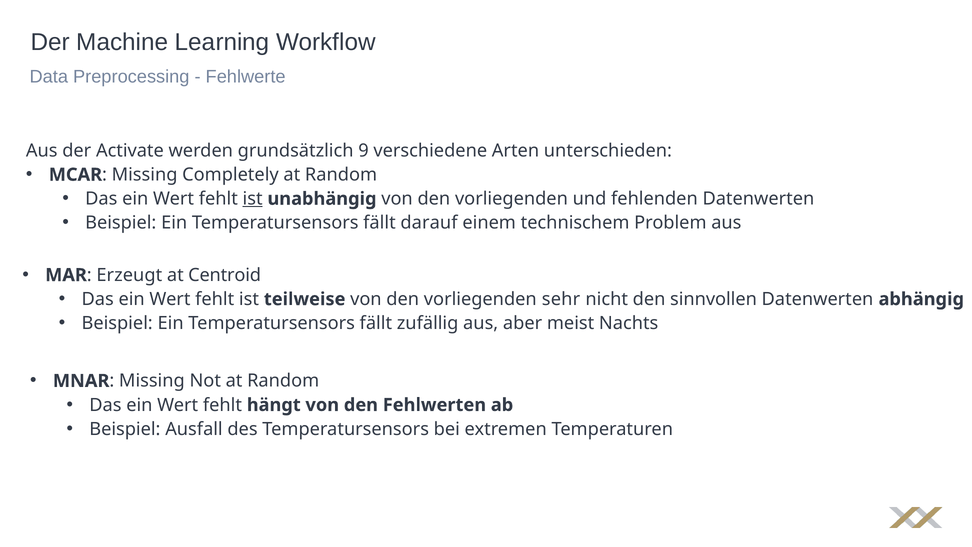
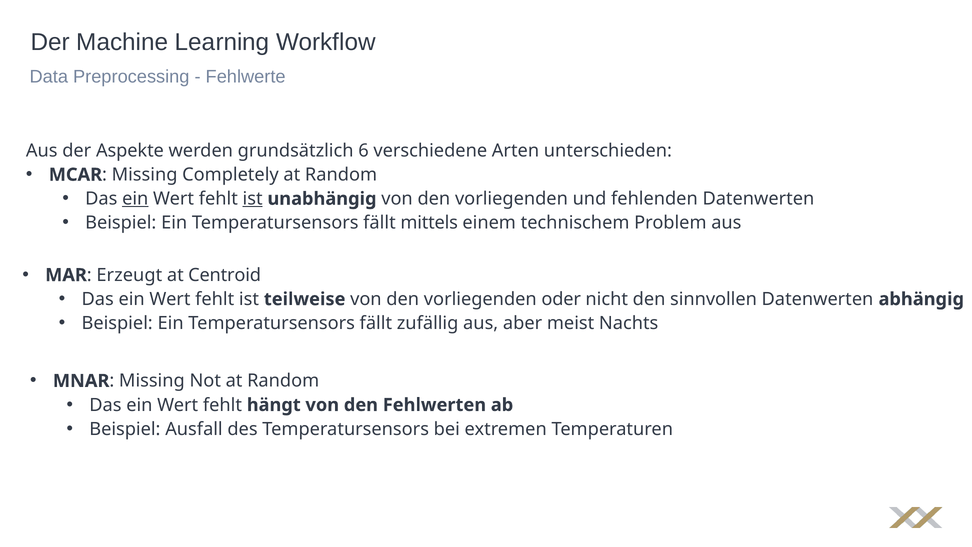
Activate: Activate -> Aspekte (130, 151)
9: 9 -> 6 (364, 151)
ein underline: none -> present (135, 199)
darauf: darauf -> mittels (429, 223)
sehr: sehr -> oder (561, 299)
